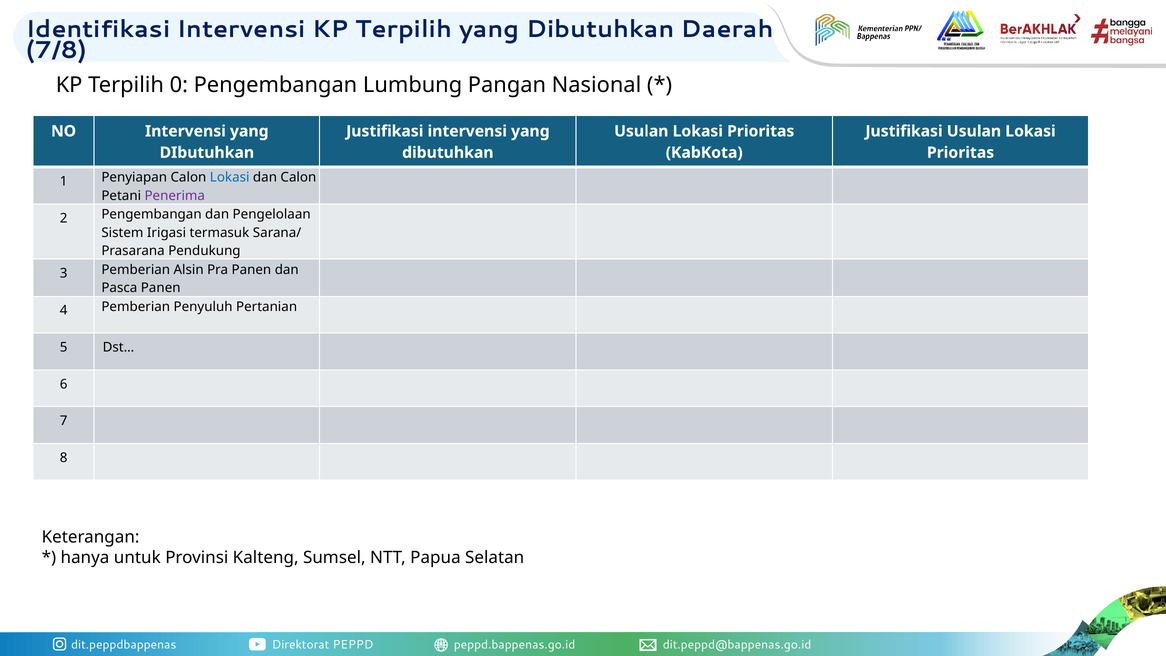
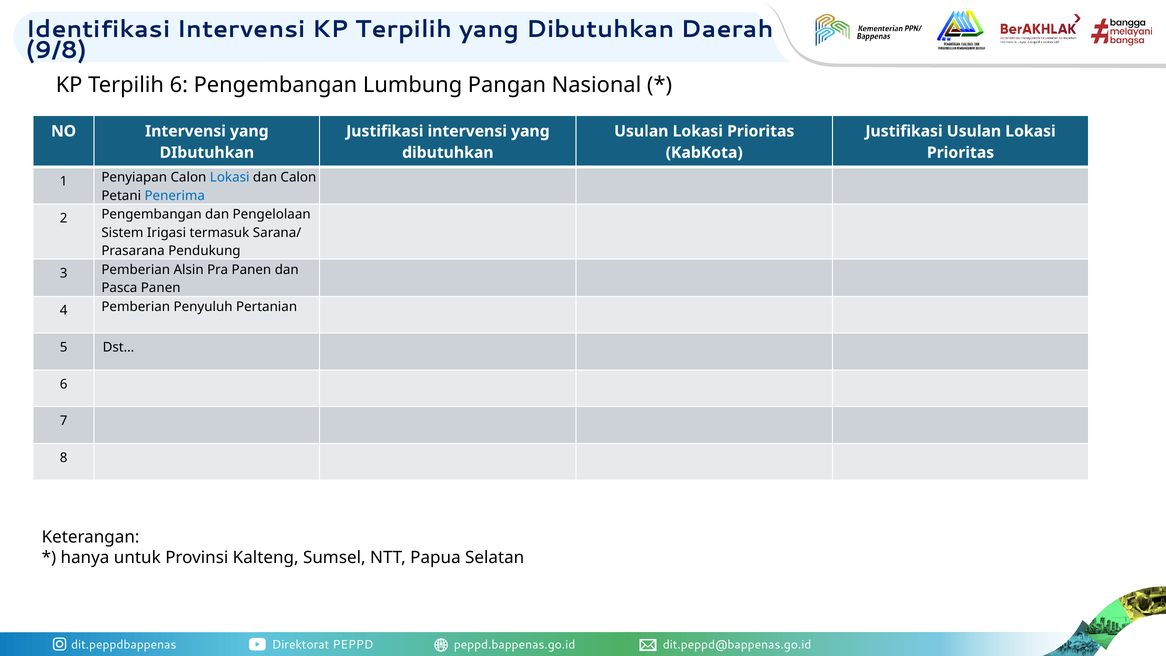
7/8: 7/8 -> 9/8 (56, 50)
Terpilih 0: 0 -> 6 (179, 85)
Penerima colour: purple -> blue (175, 196)
